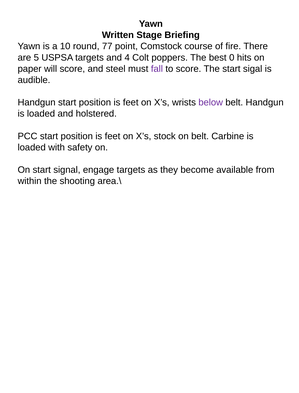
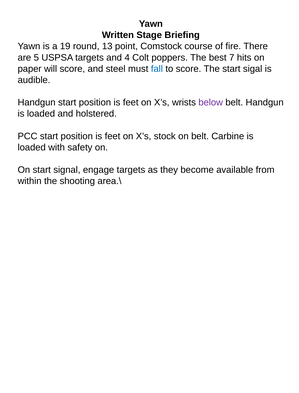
10: 10 -> 19 (65, 46)
77: 77 -> 13 (107, 46)
0: 0 -> 7 (232, 57)
fall colour: purple -> blue (157, 69)
